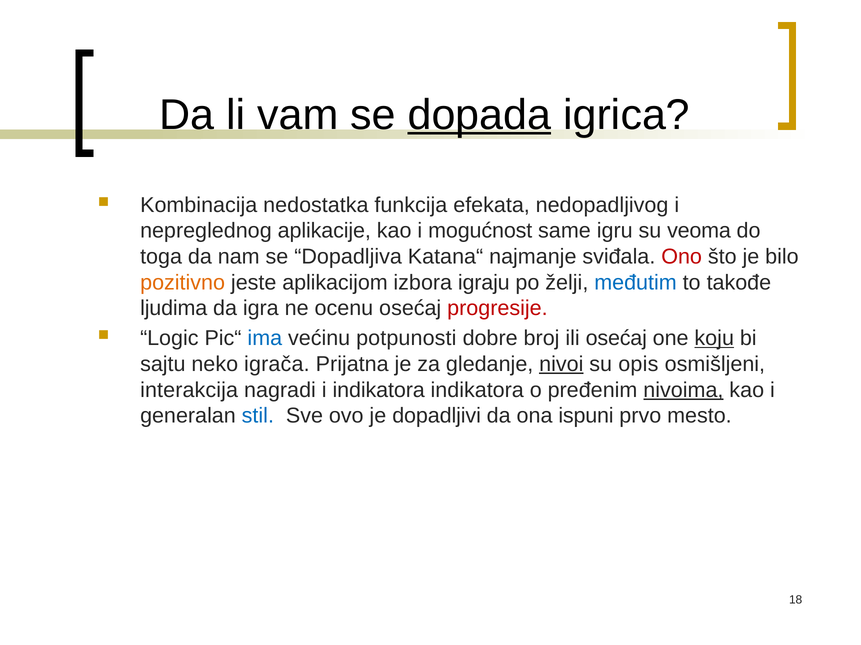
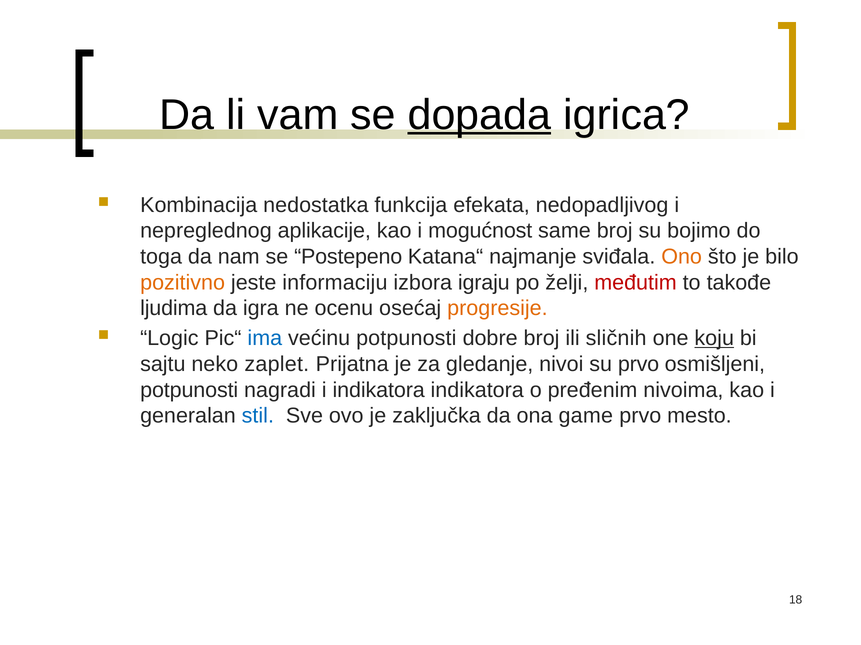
same igru: igru -> broj (615, 231)
veoma: veoma -> bojimo (699, 231)
Dopadljiva: Dopadljiva -> Postepeno (348, 257)
Ono colour: red -> orange (682, 257)
aplikacijom: aplikacijom -> informaciju (335, 283)
međutim colour: blue -> red (636, 283)
progresije colour: red -> orange (497, 309)
ili osećaj: osećaj -> sličnih (616, 339)
igrača: igrača -> zaplet (277, 365)
nivoi underline: present -> none (561, 365)
su opis: opis -> prvo (639, 365)
interakcija: interakcija -> potpunosti (189, 390)
nivoima underline: present -> none (683, 390)
dopadljivi: dopadljivi -> zaključka (437, 416)
ispuni: ispuni -> game (586, 416)
